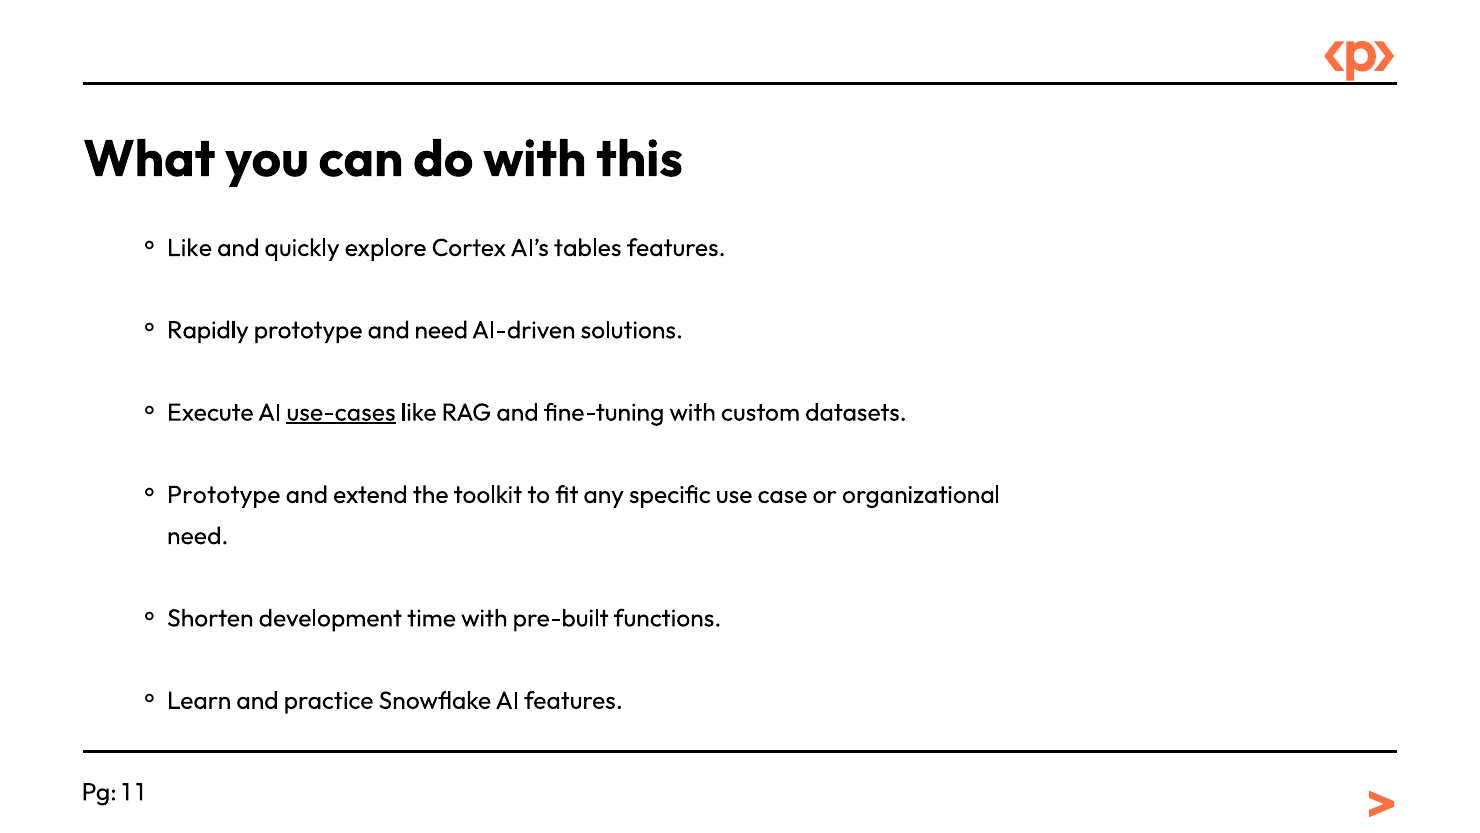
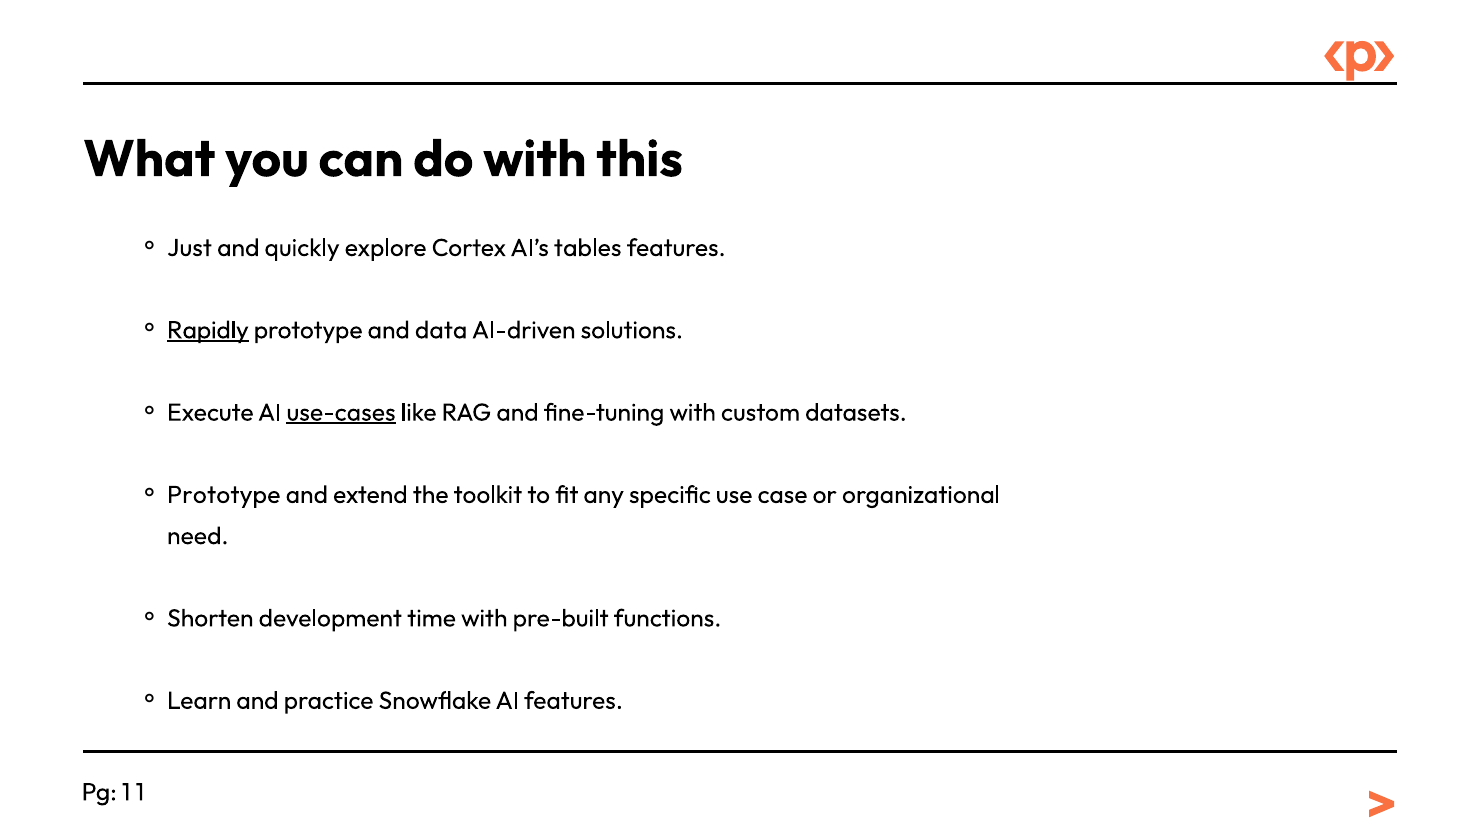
Like: Like -> Just (190, 248)
Rapidly underline: none -> present (208, 330)
and need: need -> data (441, 330)
